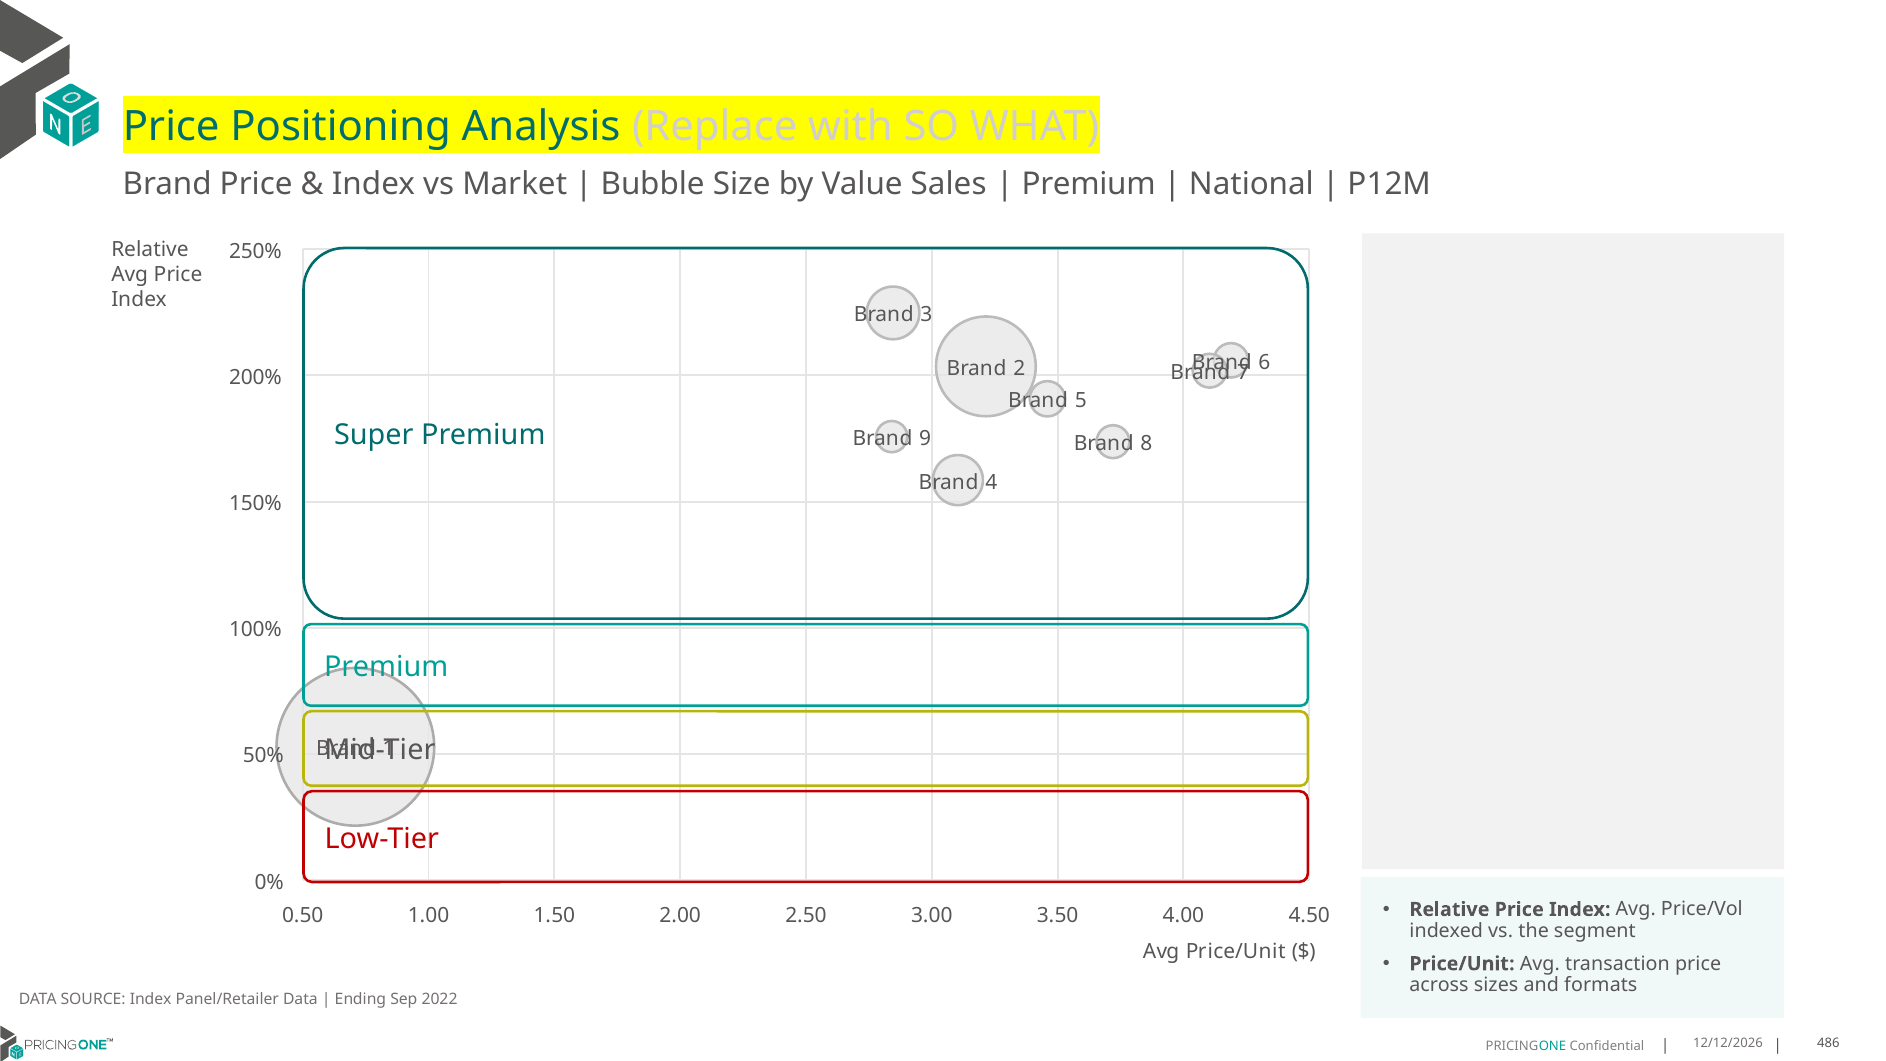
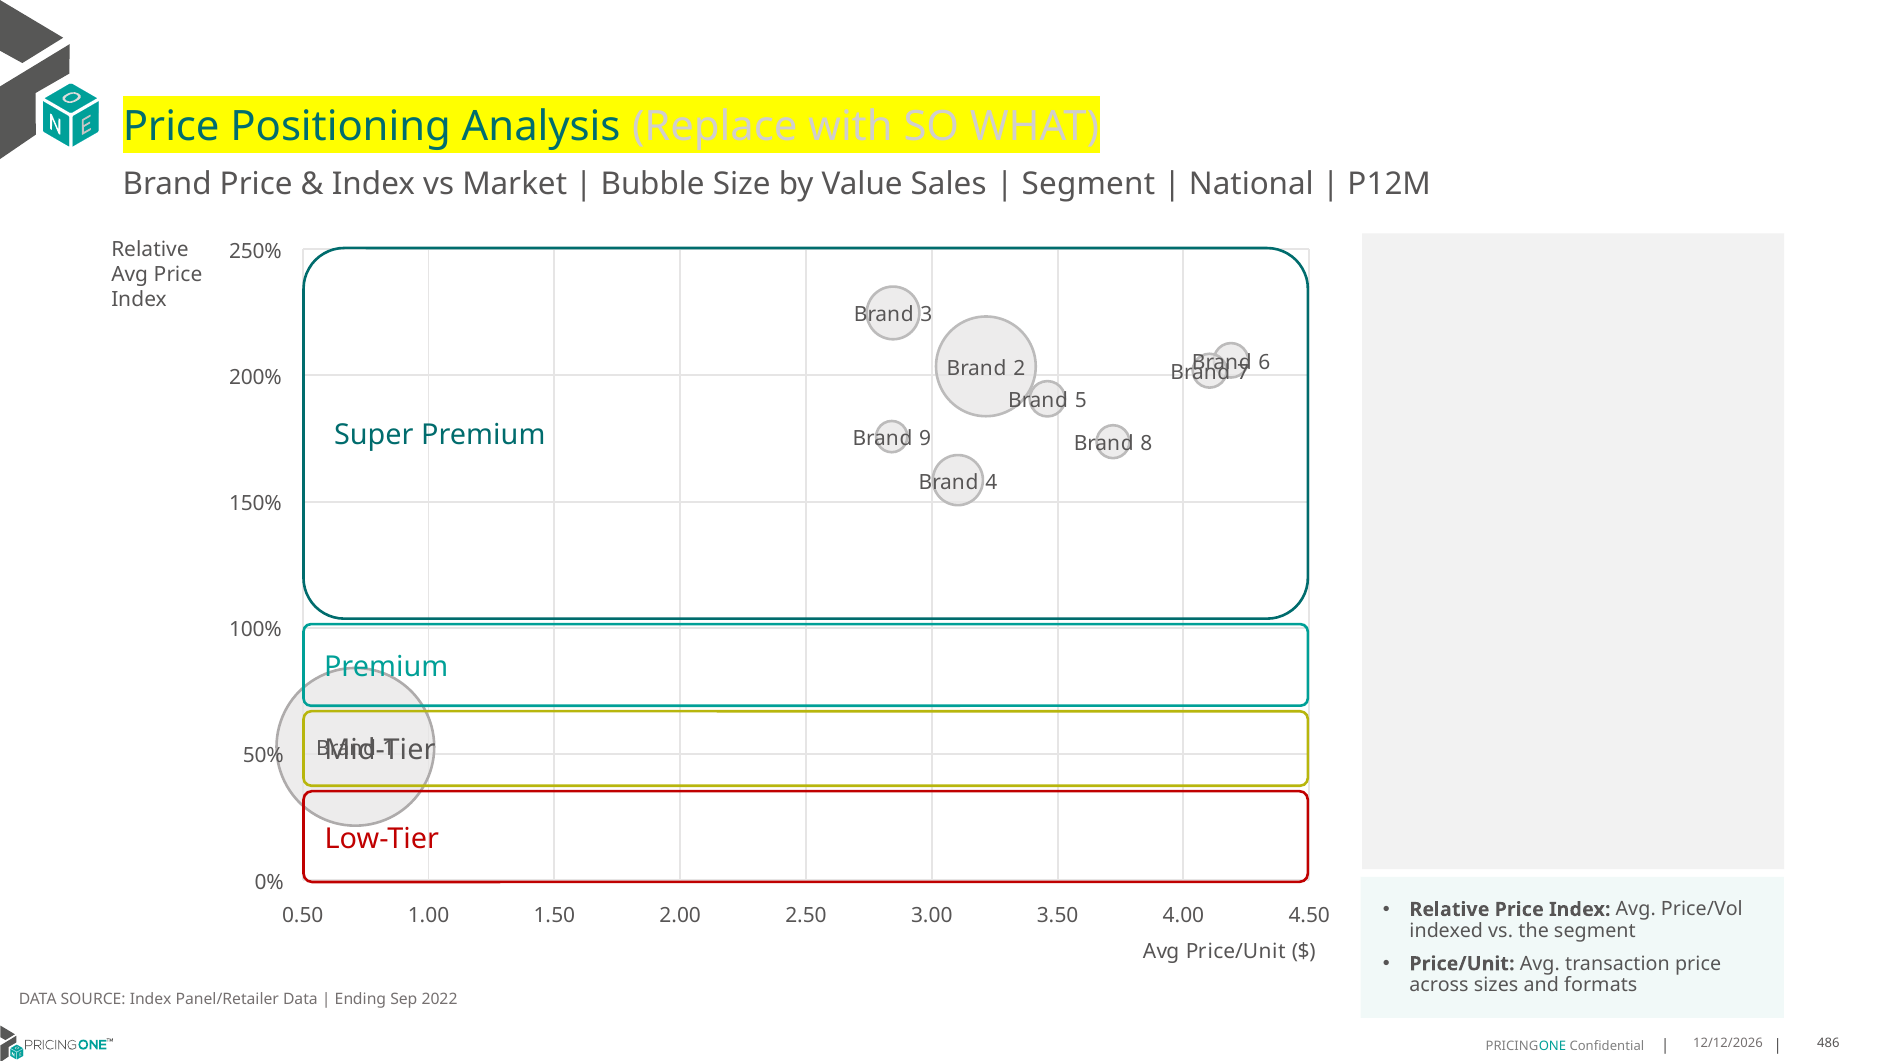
Premium: Premium -> Segment (1088, 184)
